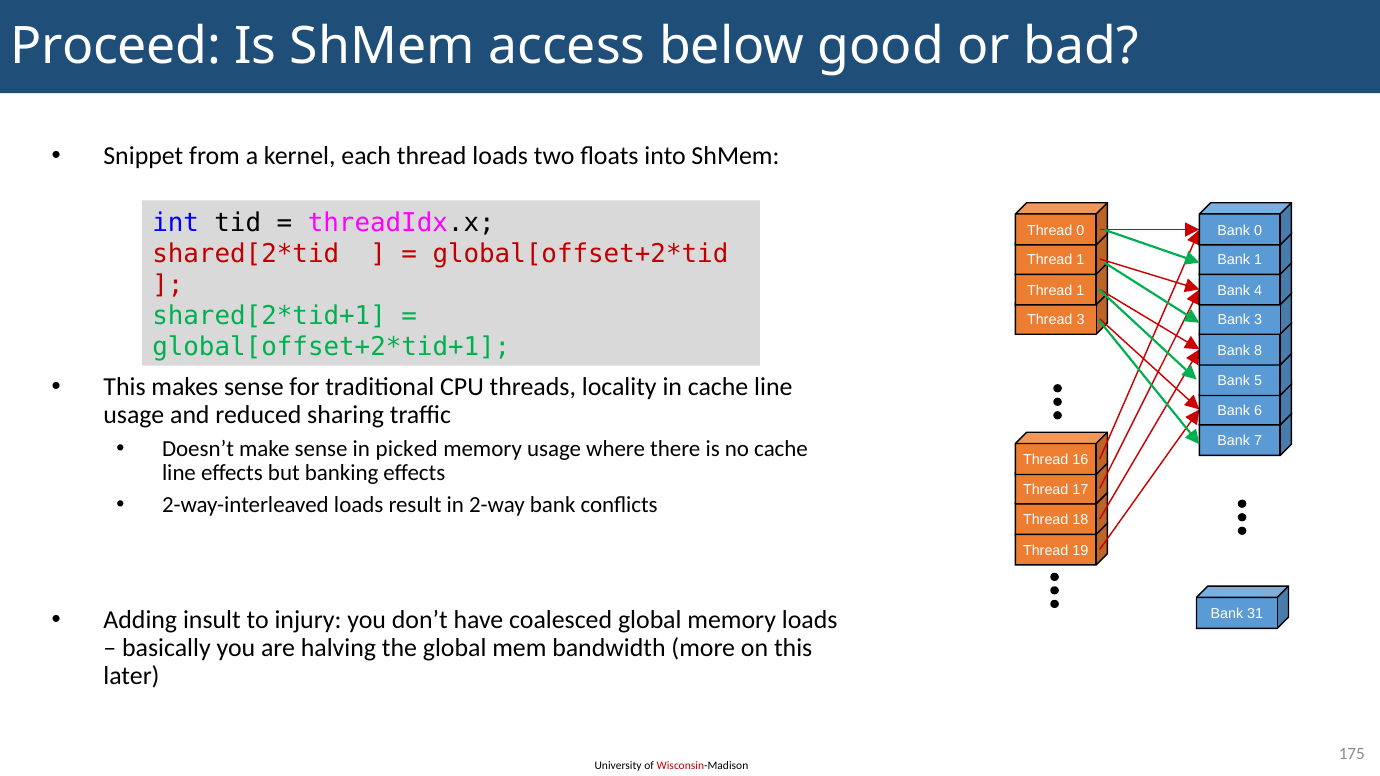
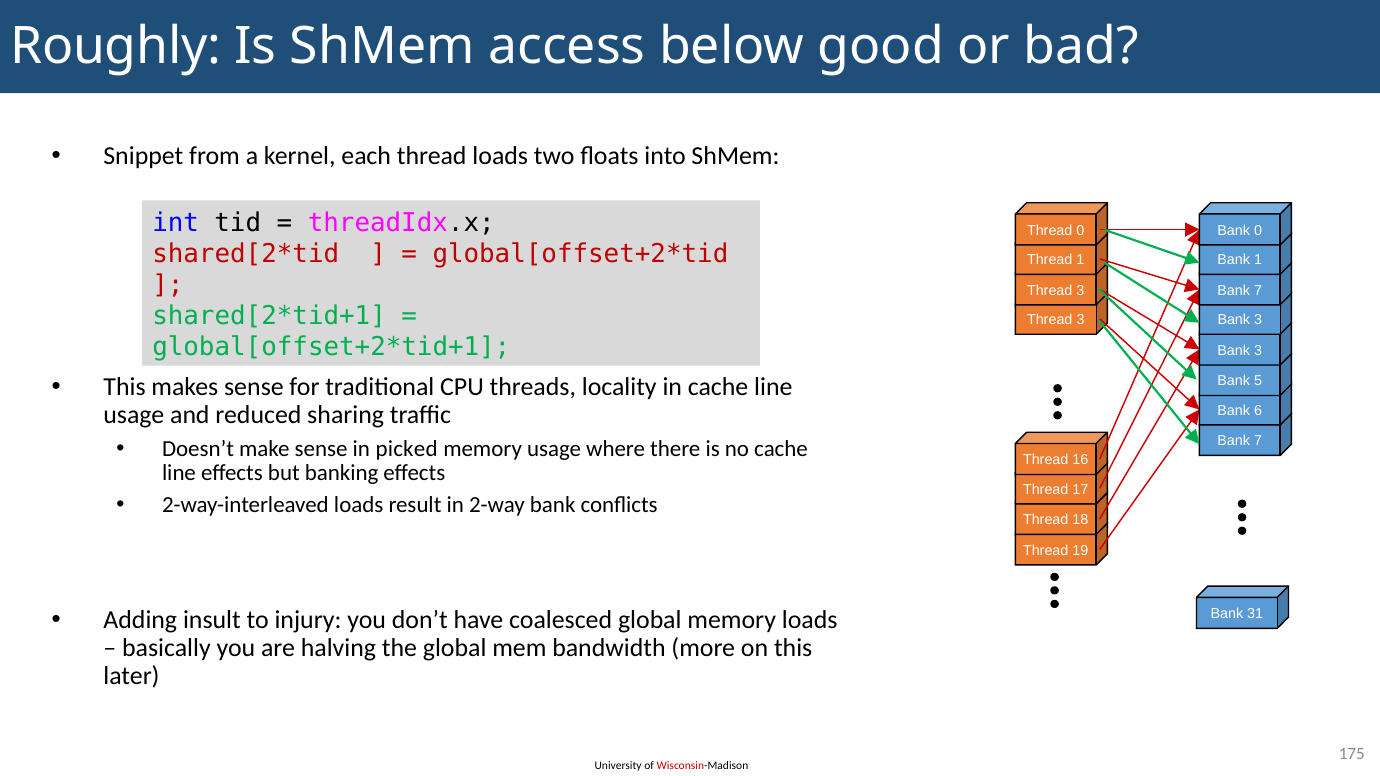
Proceed: Proceed -> Roughly (116, 46)
1: 1 -> 3 (1080, 290)
4: 4 -> 7 (1258, 290)
8: 8 -> 3 (1258, 351)
